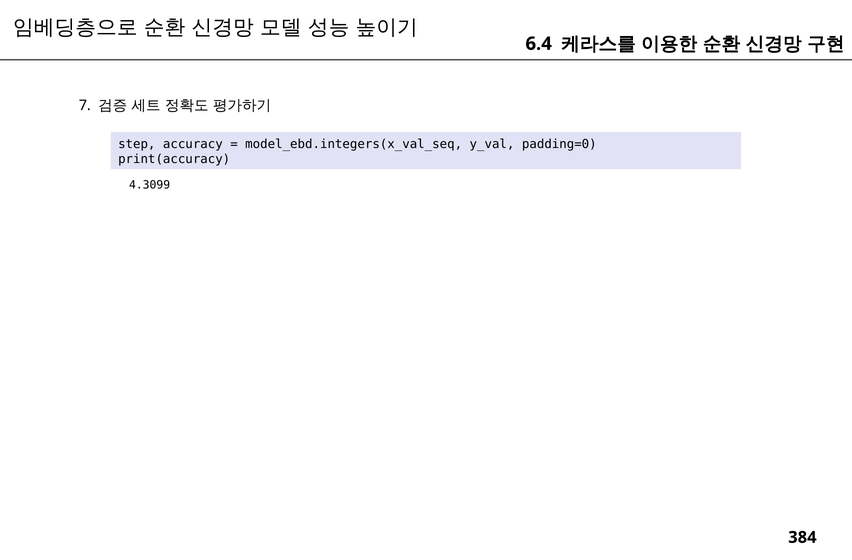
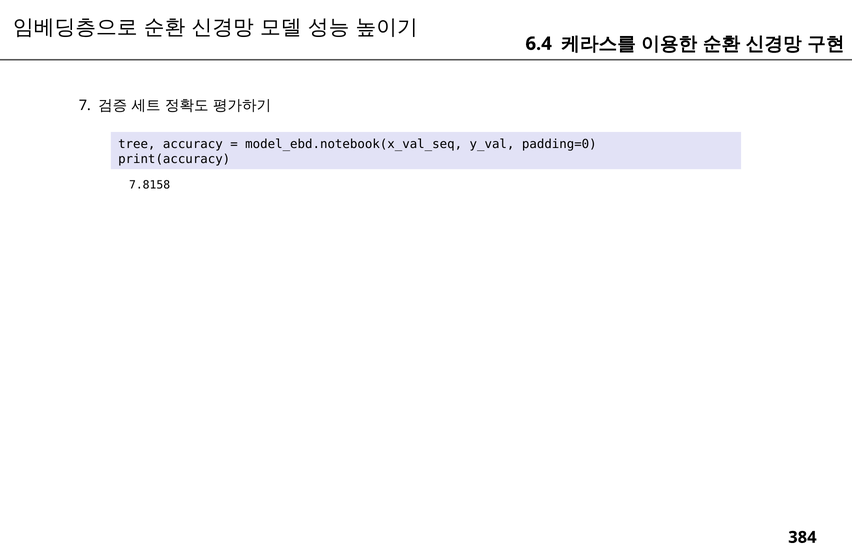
step: step -> tree (137, 144)
model_ebd.integers(x_val_seq: model_ebd.integers(x_val_seq -> model_ebd.notebook(x_val_seq (354, 144)
4.3099: 4.3099 -> 7.8158 (150, 185)
